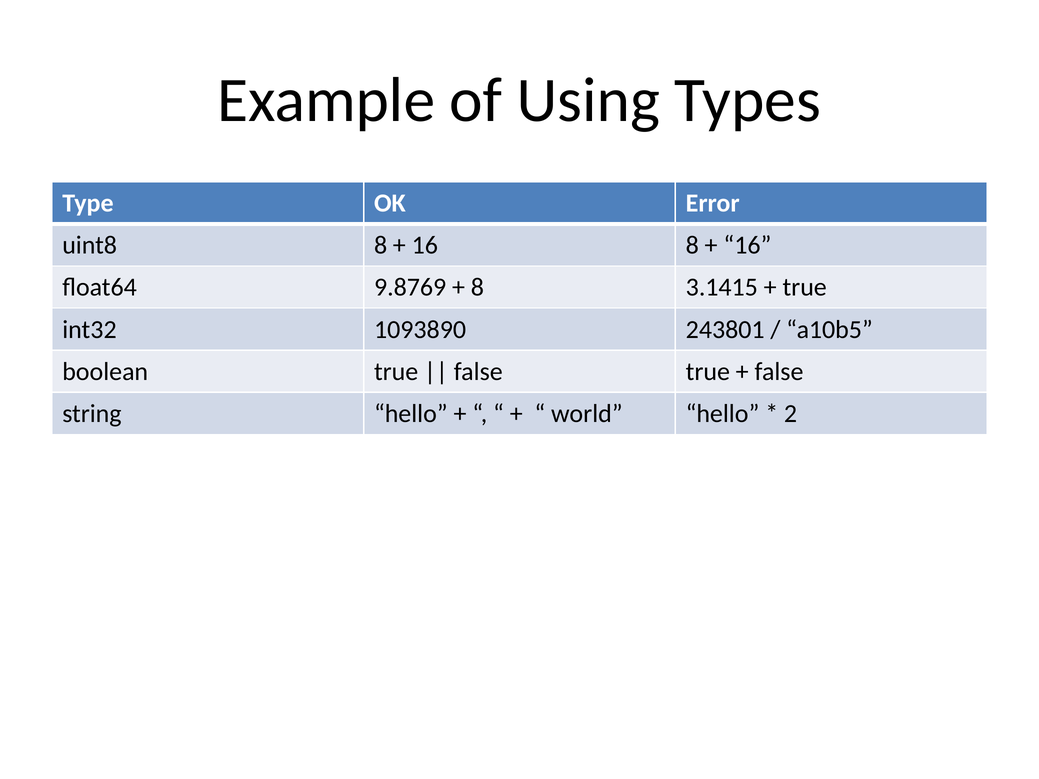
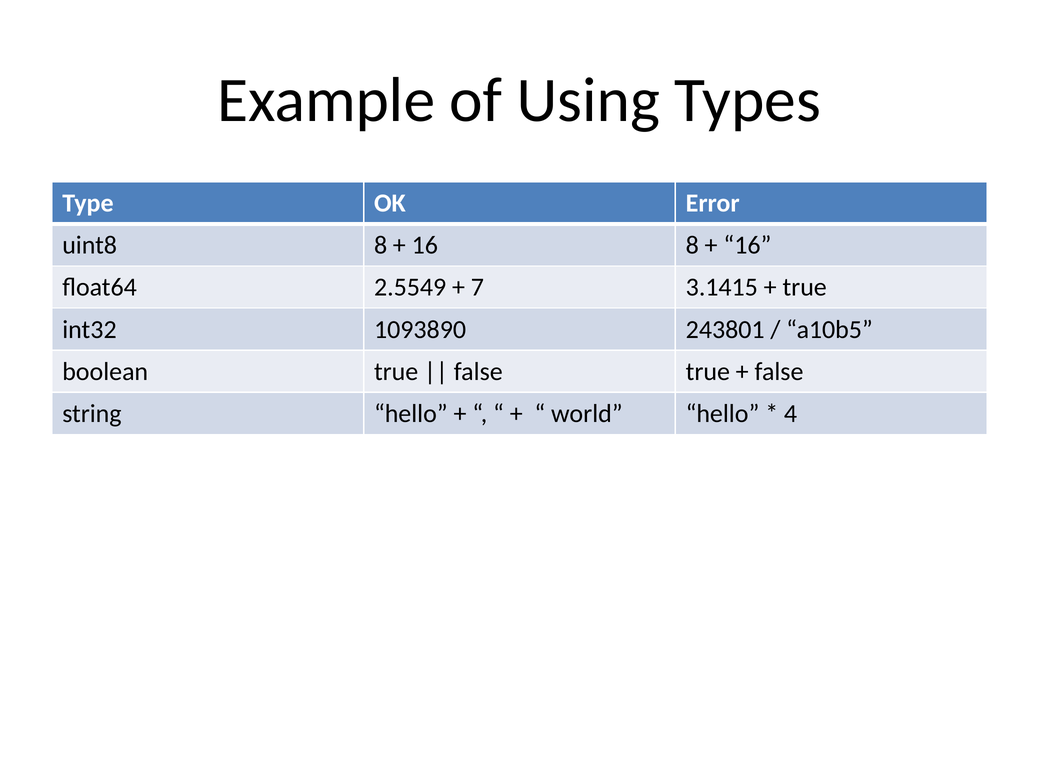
9.8769: 9.8769 -> 2.5549 (410, 287)
8: 8 -> 7 (477, 287)
2: 2 -> 4 (791, 414)
